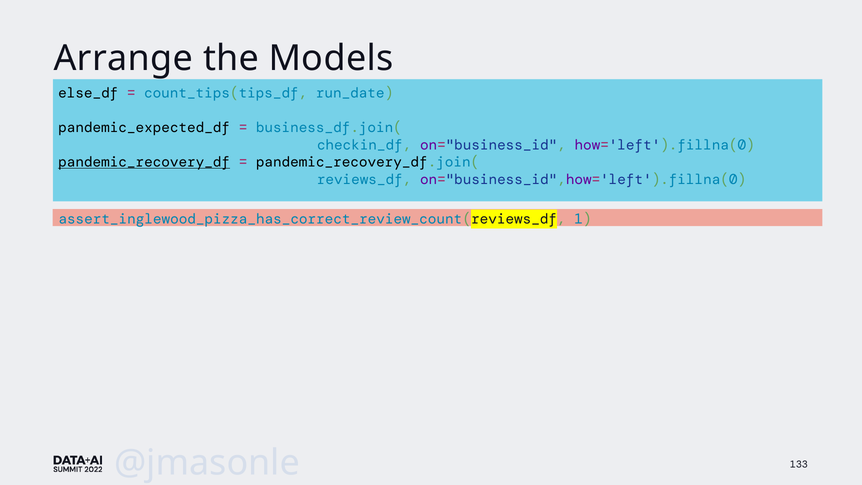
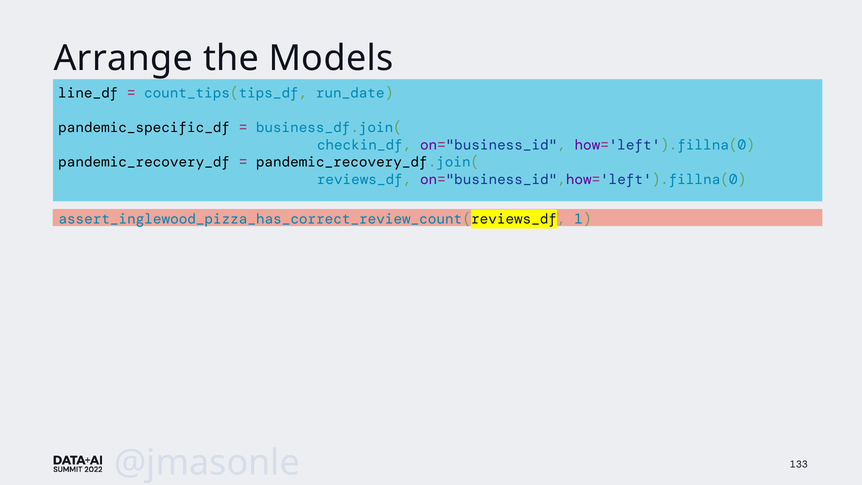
else_df: else_df -> line_df (88, 93)
pandemic_expected_df: pandemic_expected_df -> pandemic_specific_df (144, 128)
pandemic_recovery_df underline: present -> none (144, 162)
